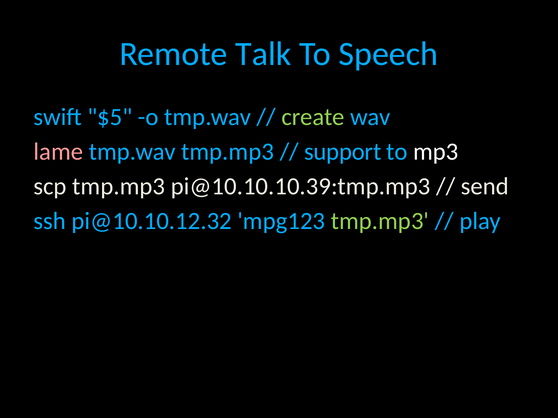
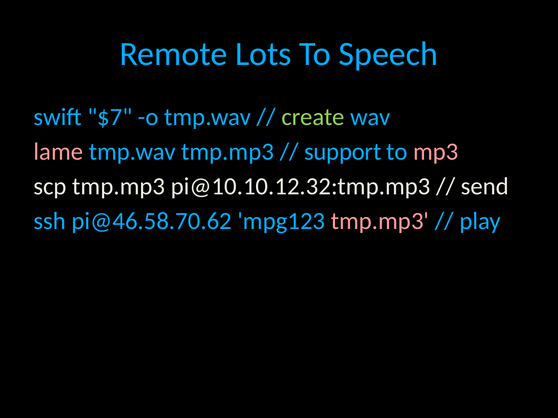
Talk: Talk -> Lots (263, 54)
$5: $5 -> $7 (110, 117)
mp3 colour: white -> pink (436, 152)
pi@10.10.10.39:tmp.mp3: pi@10.10.10.39:tmp.mp3 -> pi@10.10.12.32:tmp.mp3 (301, 187)
pi@10.10.12.32: pi@10.10.12.32 -> pi@46.58.70.62 (152, 221)
tmp.mp3 colour: light green -> pink (380, 221)
